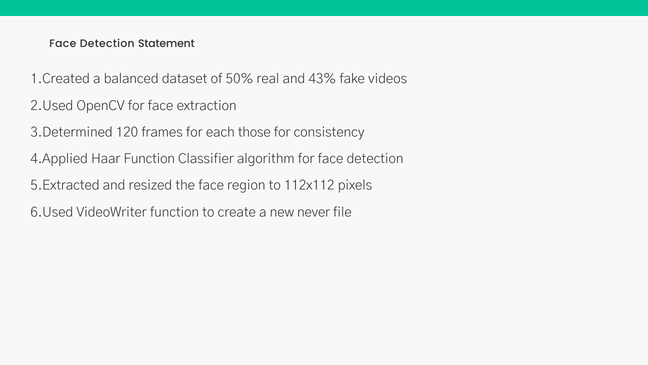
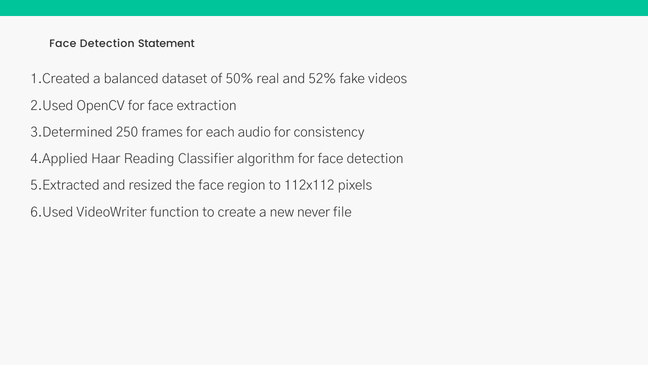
43%: 43% -> 52% (322, 79)
120: 120 -> 250 (127, 132)
those: those -> audio (254, 132)
Haar Function: Function -> Reading (149, 159)
